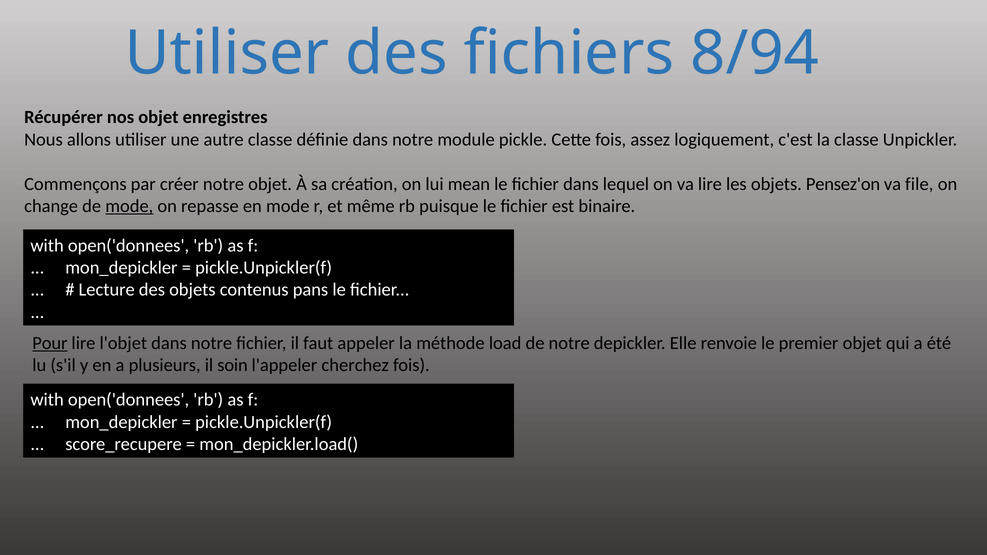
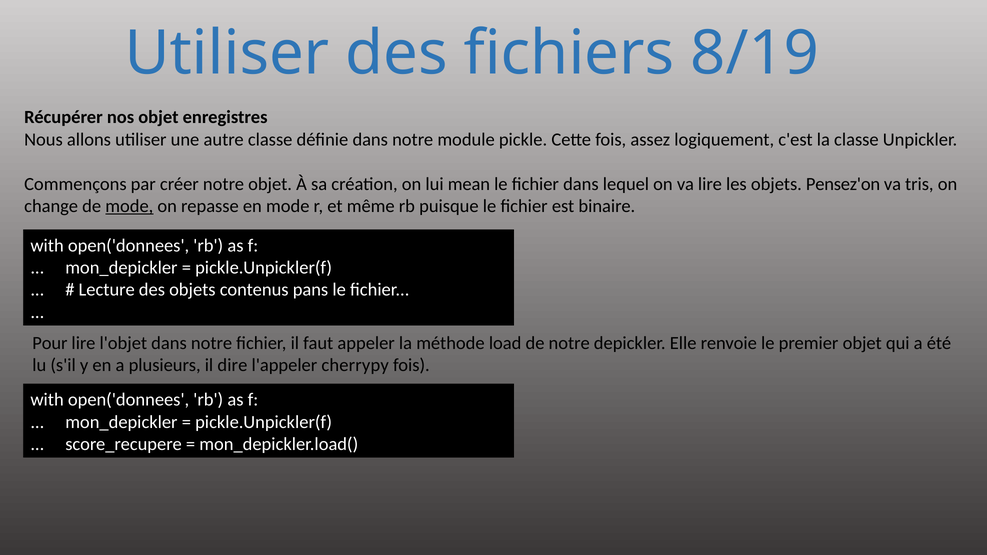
8/94: 8/94 -> 8/19 (755, 53)
file: file -> tris (919, 184)
Pour underline: present -> none (50, 343)
soin: soin -> dire (232, 365)
cherchez: cherchez -> cherrypy (355, 365)
